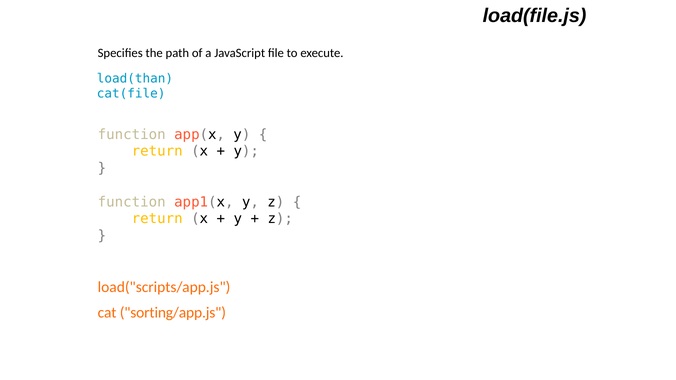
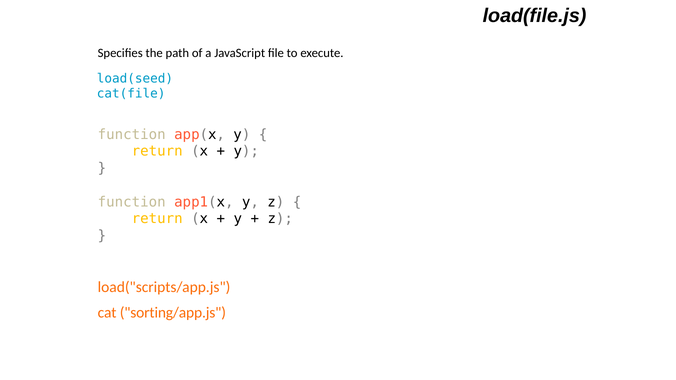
load(than: load(than -> load(seed (135, 79)
